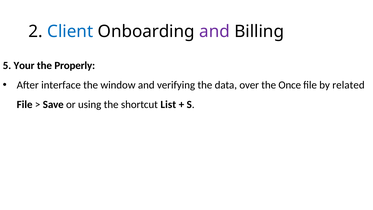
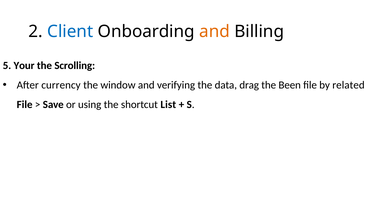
and colour: purple -> orange (214, 31)
Properly: Properly -> Scrolling (75, 65)
interface: interface -> currency (61, 85)
over: over -> drag (249, 85)
Once: Once -> Been (290, 85)
